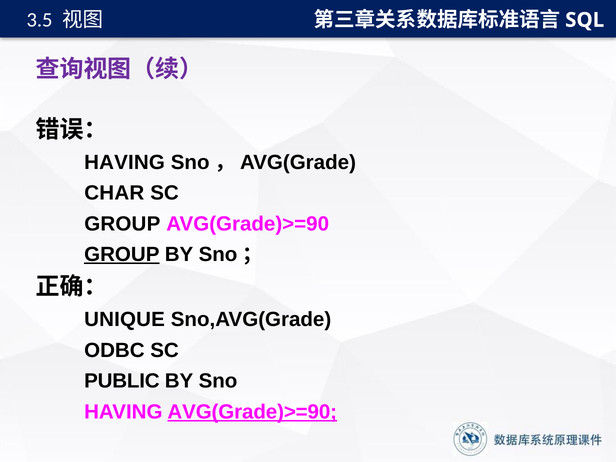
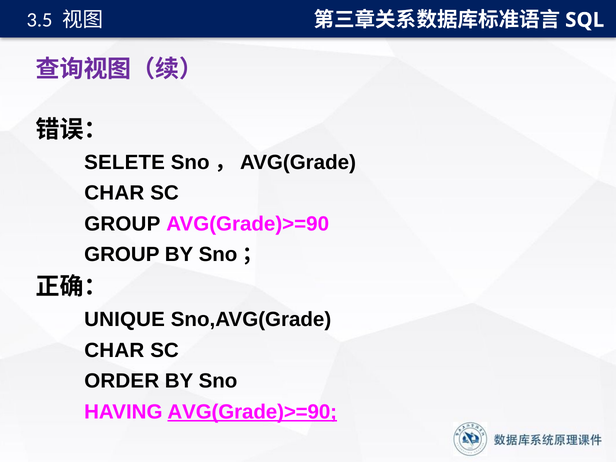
HAVING: HAVING -> SELETE (125, 162)
GROUP underline: present -> none (122, 255)
ODBC: ODBC -> CHAR (114, 350)
PUBLIC: PUBLIC -> ORDER (122, 381)
